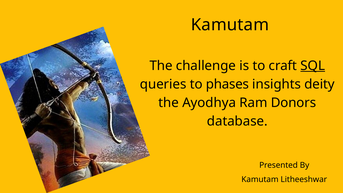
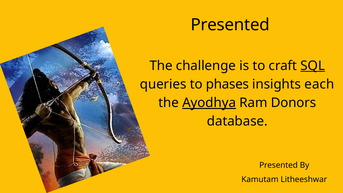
Kamutam: Kamutam -> Presented (230, 25)
deity: deity -> each (319, 84)
Ayodhya underline: none -> present (209, 103)
